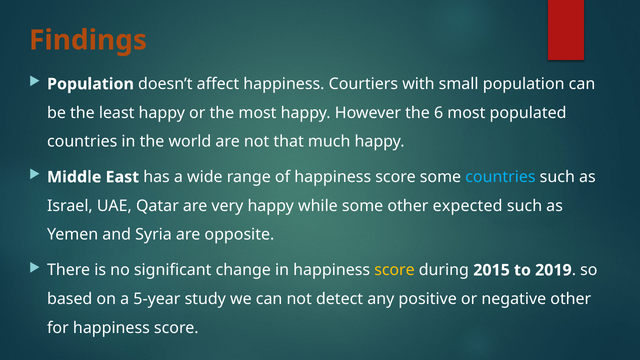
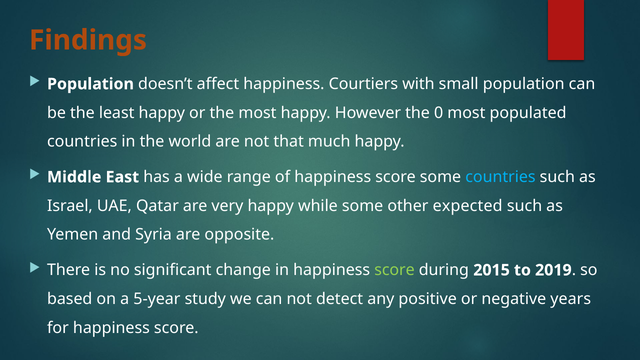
6: 6 -> 0 (439, 113)
score colour: yellow -> light green (394, 270)
negative other: other -> years (571, 299)
